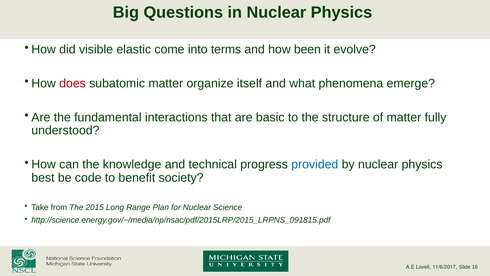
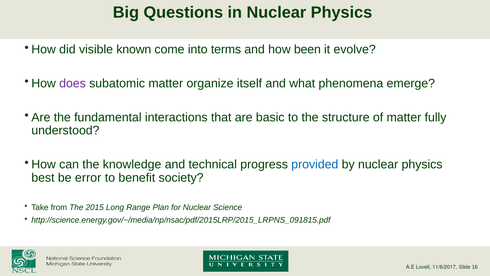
elastic: elastic -> known (134, 49)
does colour: red -> purple (73, 83)
code: code -> error (88, 177)
